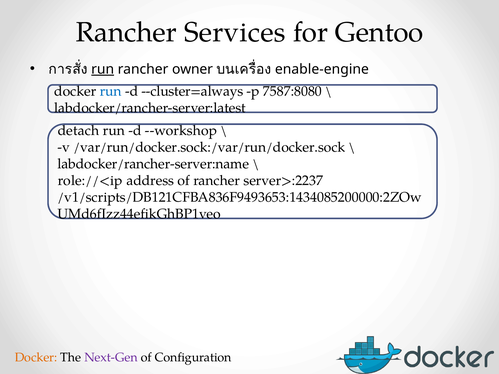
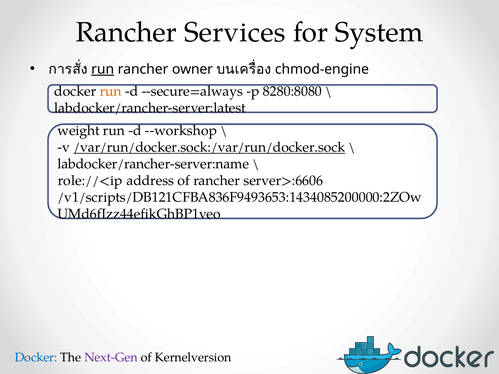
Gentoo: Gentoo -> System (379, 32)
enable-engine: enable-engine -> chmod-engine (322, 69)
run colour: blue -> orange (111, 91)
--cluster=always: --cluster=always -> --secure=always (192, 91)
7587:8080: 7587:8080 -> 8280:8080 (292, 91)
detach: detach -> weight (79, 131)
/var/run/docker.sock:/var/run/docker.sock underline: none -> present (209, 147)
server>:2237: server>:2237 -> server>:6606 (283, 181)
Docker colour: orange -> blue (36, 358)
Configuration: Configuration -> Kernelversion (193, 358)
